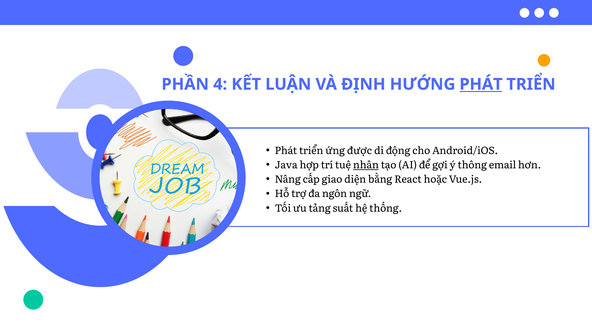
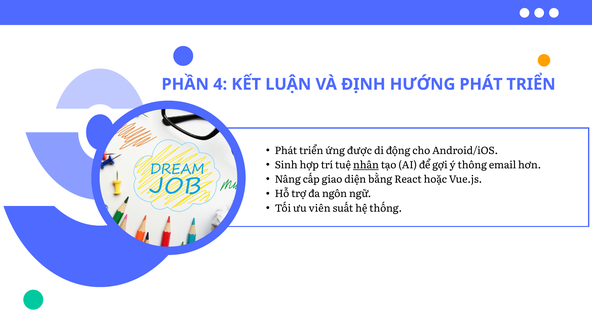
PHÁT underline: present -> none (481, 84)
Java: Java -> Sinh (286, 165)
tảng: tảng -> viên (320, 208)
